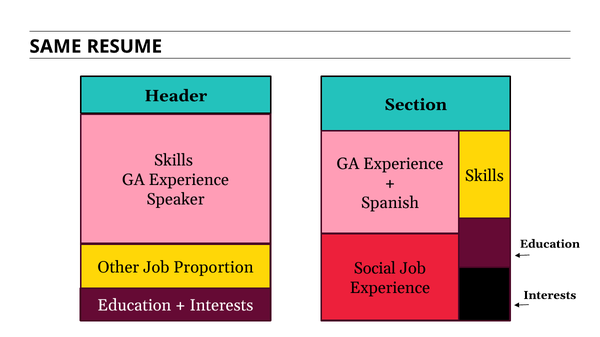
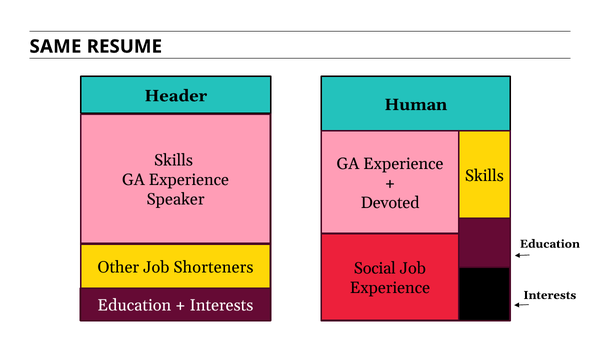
Section: Section -> Human (416, 105)
Spanish: Spanish -> Devoted (390, 203)
Proportion: Proportion -> Shorteners (213, 267)
